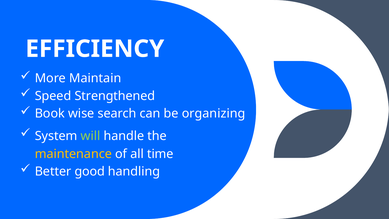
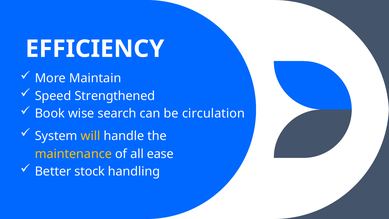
organizing: organizing -> circulation (213, 113)
will colour: light green -> yellow (90, 136)
time: time -> ease (160, 154)
good: good -> stock (90, 171)
